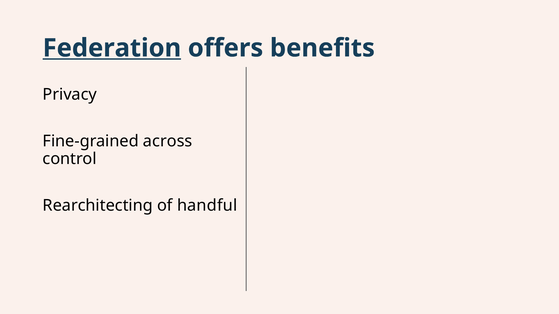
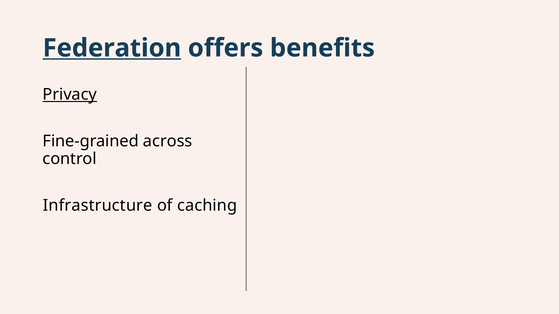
Privacy underline: none -> present (70, 95)
Rearchitecting: Rearchitecting -> Infrastructure (98, 206)
handful: handful -> caching (207, 206)
